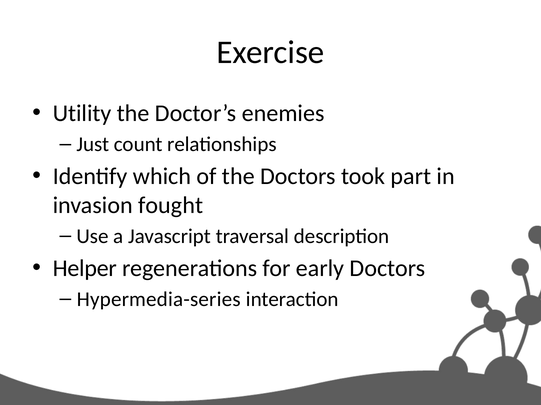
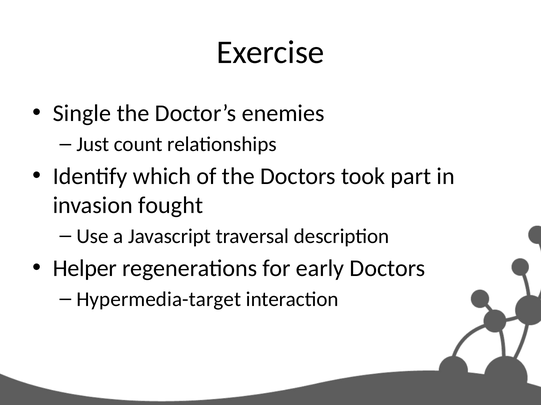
Utility: Utility -> Single (82, 113)
Hypermedia-series: Hypermedia-series -> Hypermedia-target (159, 300)
